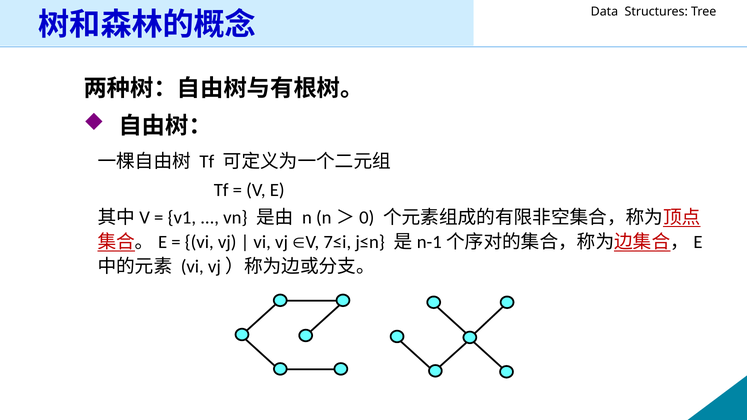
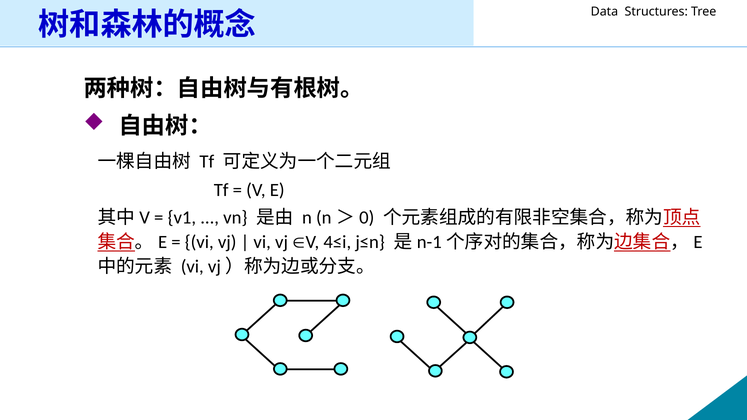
7≤i: 7≤i -> 4≤i (337, 242)
